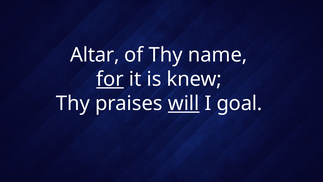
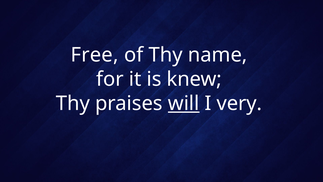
Altar: Altar -> Free (95, 55)
for underline: present -> none (110, 79)
goal: goal -> very (239, 103)
